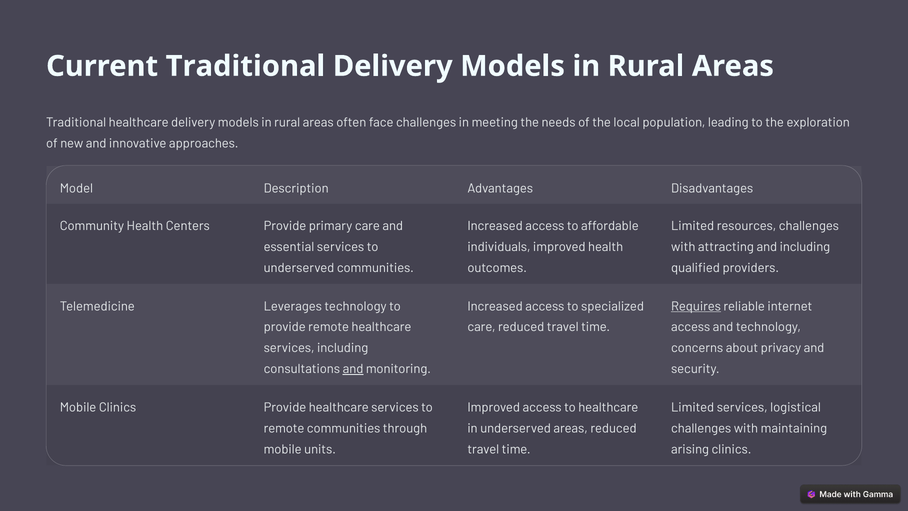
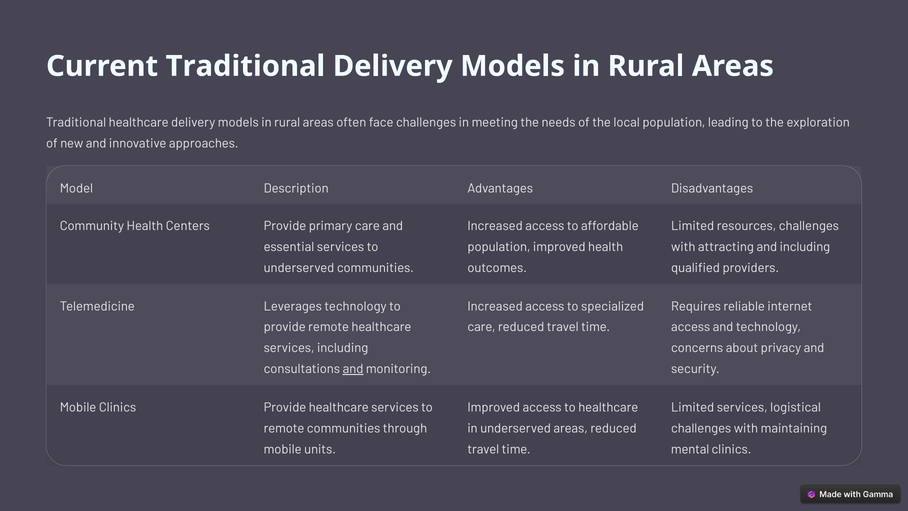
individuals: individuals -> population (499, 247)
Requires underline: present -> none (696, 306)
arising: arising -> mental (690, 449)
